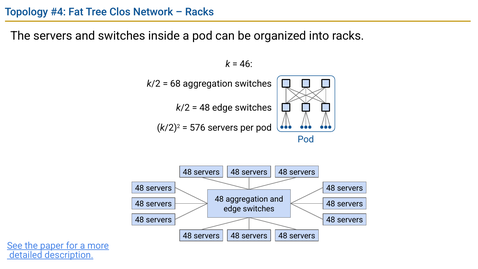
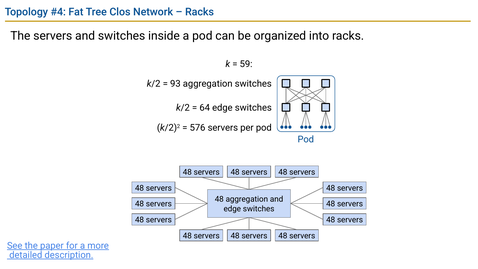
46: 46 -> 59 (246, 64)
68: 68 -> 93 (175, 84)
48: 48 -> 64 (205, 108)
